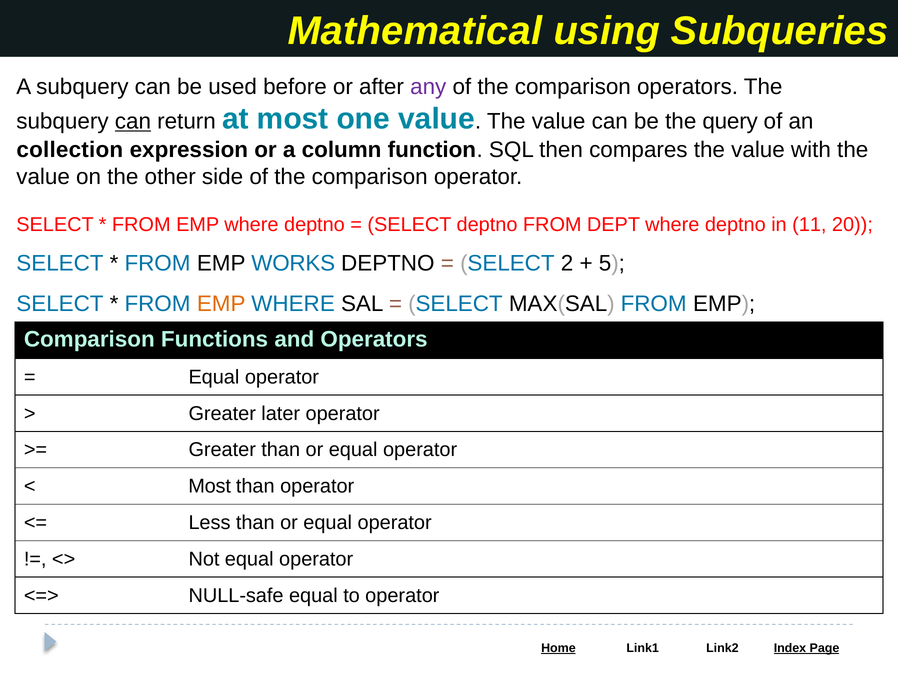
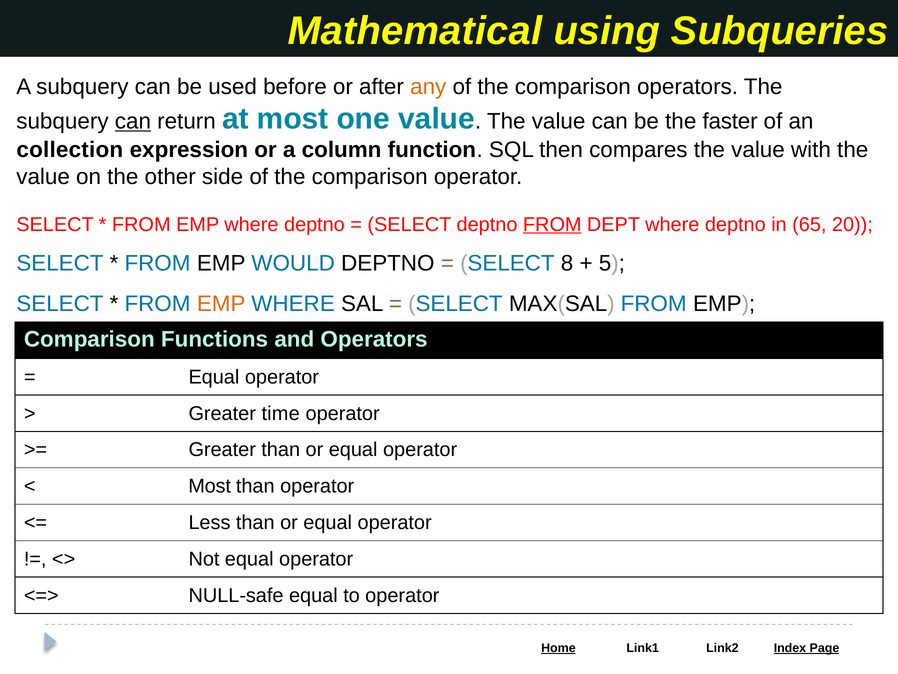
any colour: purple -> orange (428, 87)
query: query -> faster (730, 121)
FROM underline: none -> present (552, 224)
11: 11 -> 65 (809, 224)
WORKS: WORKS -> WOULD (293, 263)
2: 2 -> 8 (567, 263)
later: later -> time (281, 413)
